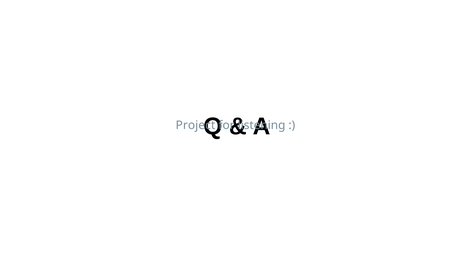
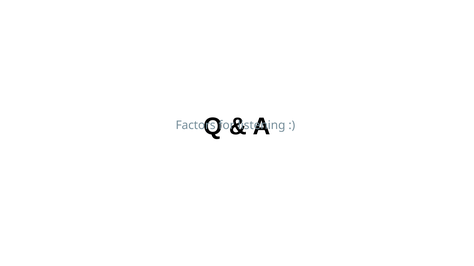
Project: Project -> Factors (196, 125)
